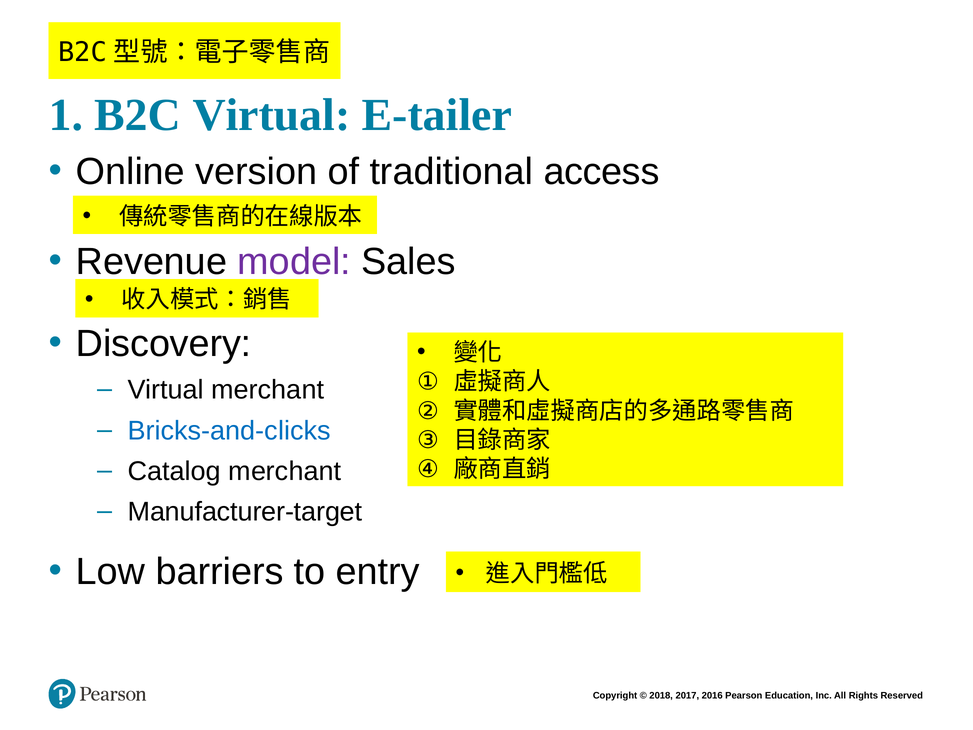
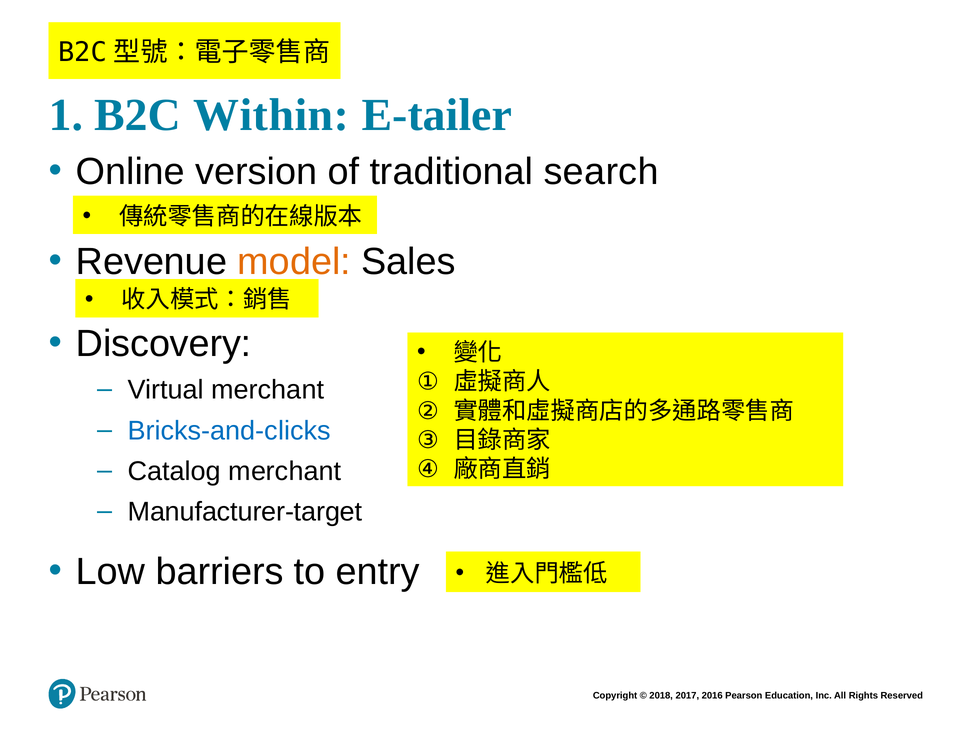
B2C Virtual: Virtual -> Within (271, 115)
access: access -> search (601, 172)
model colour: purple -> orange (294, 262)
